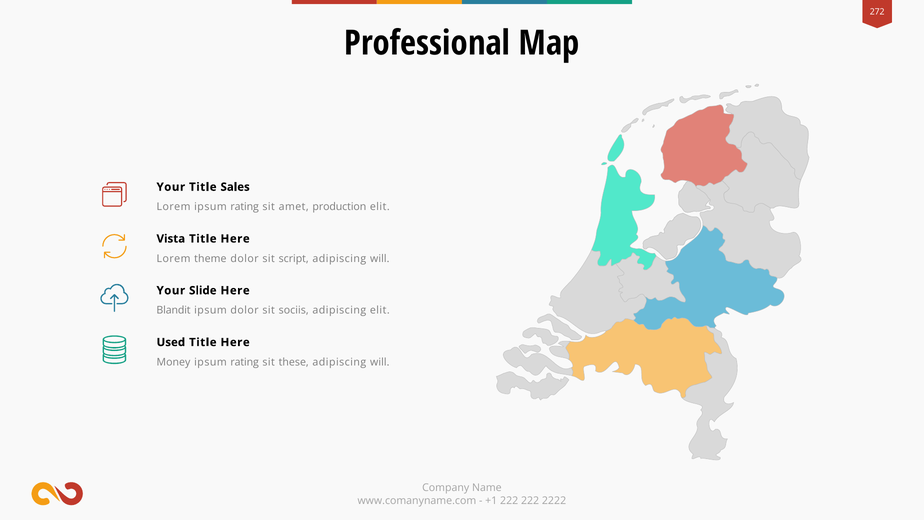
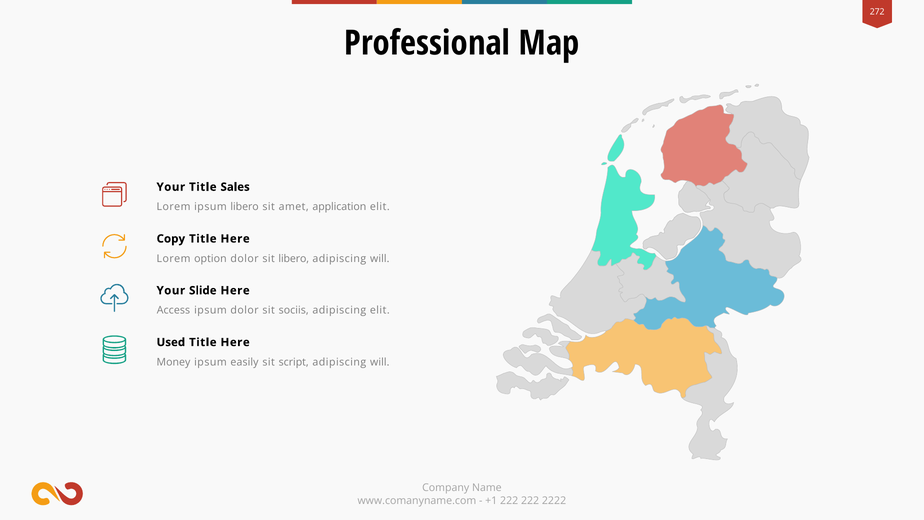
Lorem ipsum rating: rating -> libero (245, 207)
production: production -> application (339, 207)
Vista: Vista -> Copy (171, 239)
theme: theme -> option (210, 259)
sit script: script -> libero (294, 259)
Blandit: Blandit -> Access (173, 310)
rating: rating -> easily (244, 362)
these: these -> script (294, 362)
